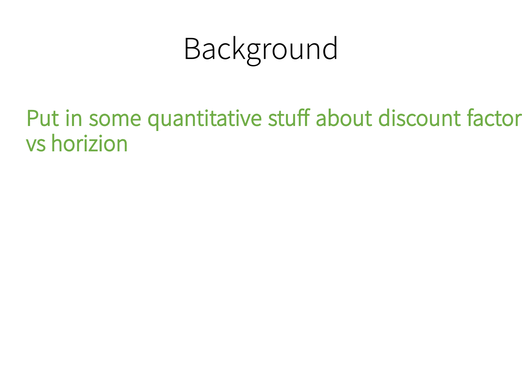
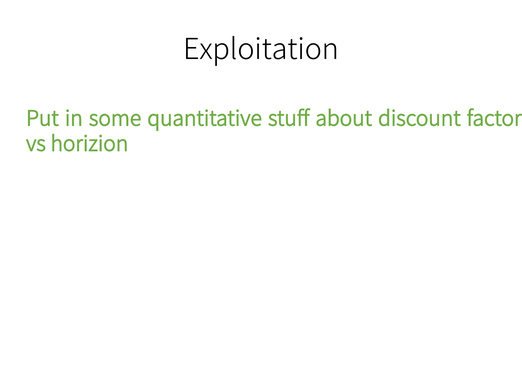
Background: Background -> Exploitation (261, 49)
